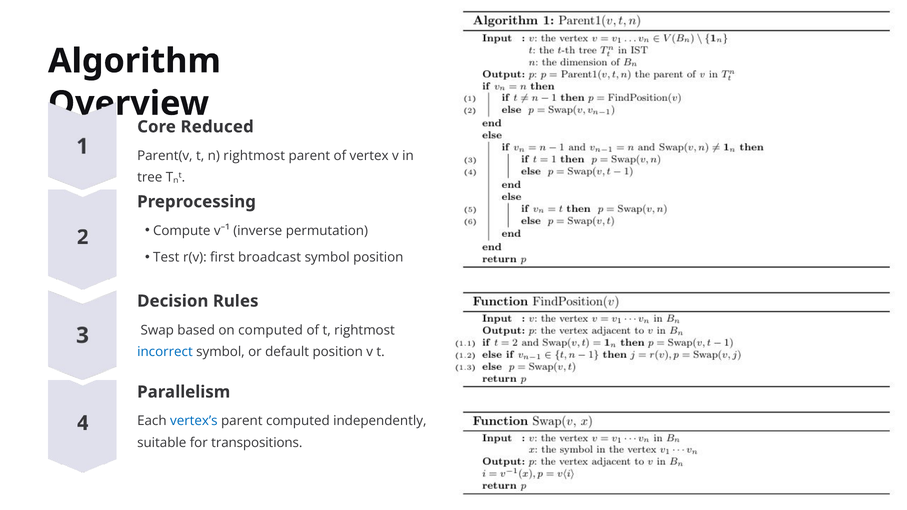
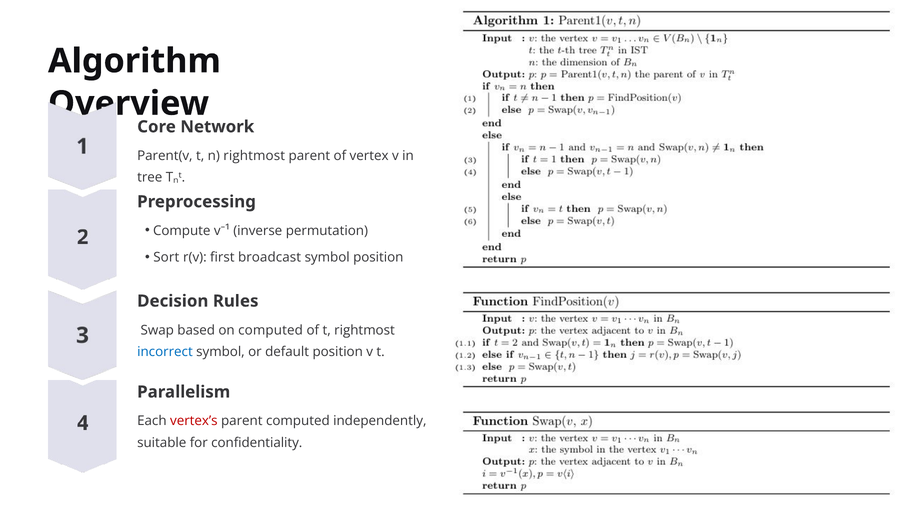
Reduced: Reduced -> Network (217, 127)
Test: Test -> Sort (166, 258)
vertex’s colour: blue -> red (194, 421)
transpositions: transpositions -> confidentiality (257, 443)
